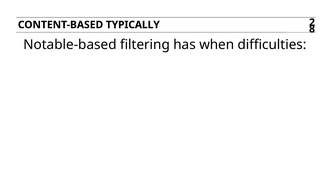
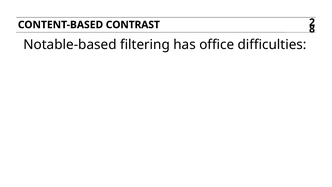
TYPICALLY: TYPICALLY -> CONTRAST (133, 25)
when: when -> office (217, 44)
